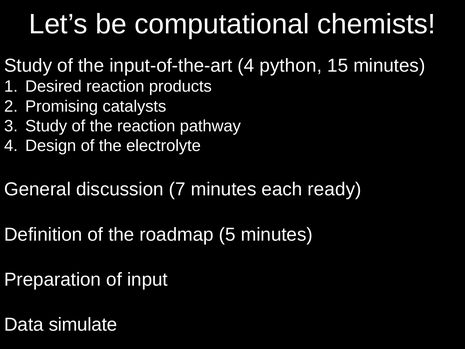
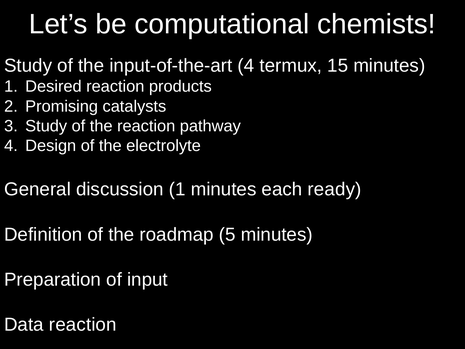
python: python -> termux (291, 66)
discussion 7: 7 -> 1 (177, 189)
Data simulate: simulate -> reaction (83, 324)
